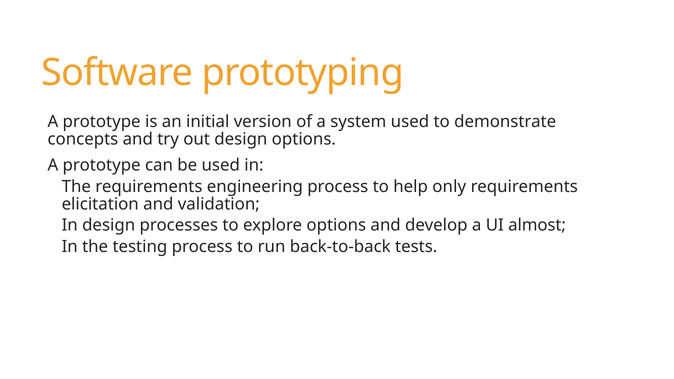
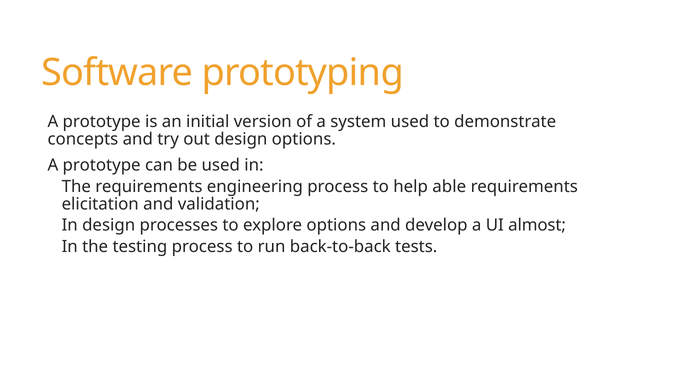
only: only -> able (449, 187)
